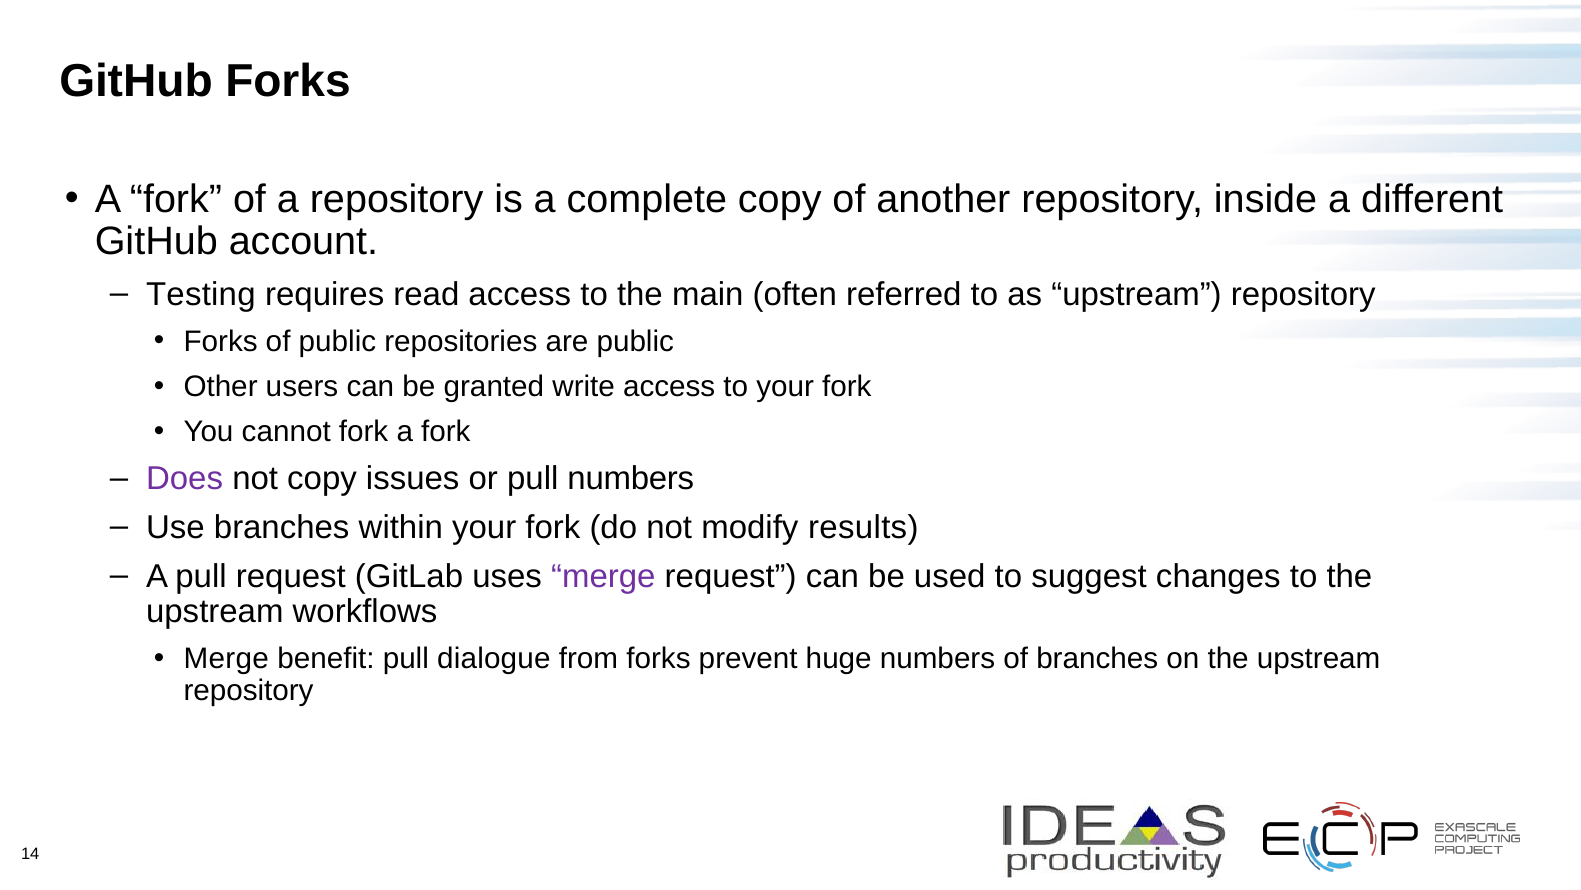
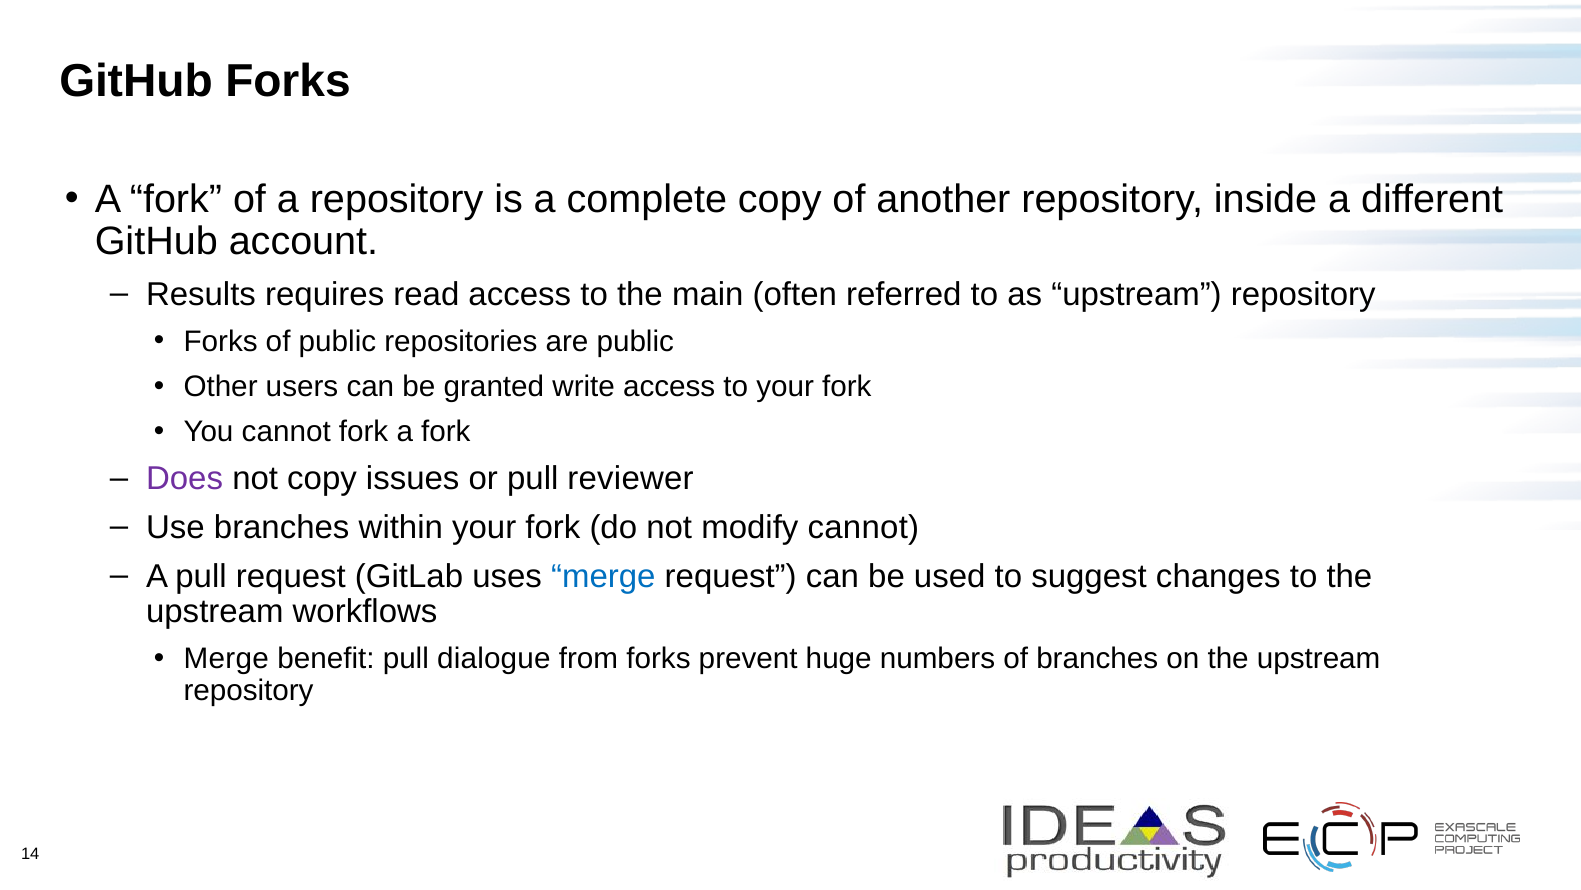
Testing: Testing -> Results (201, 294)
pull numbers: numbers -> reviewer (631, 478)
modify results: results -> cannot (863, 527)
merge colour: purple -> blue (603, 576)
